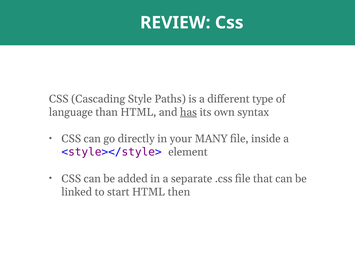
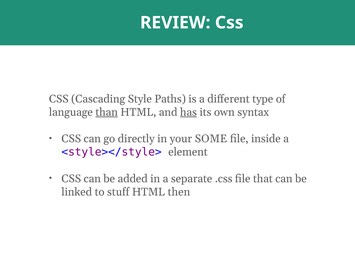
than underline: none -> present (107, 112)
MANY: MANY -> SOME (211, 139)
start: start -> stuff (118, 192)
